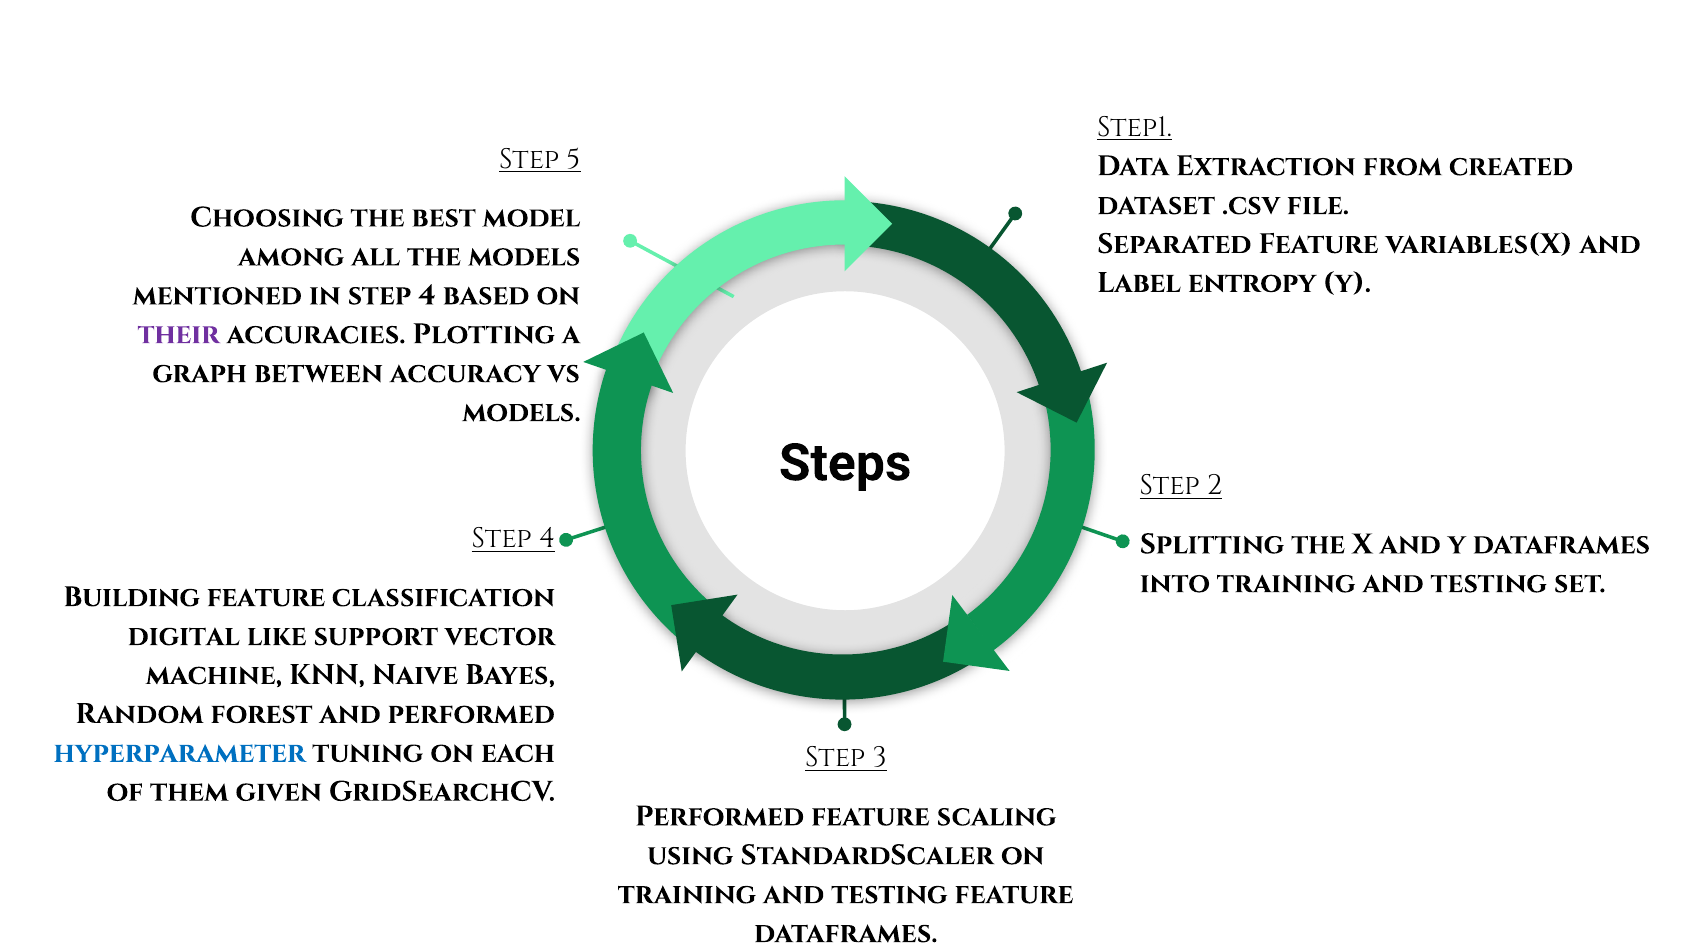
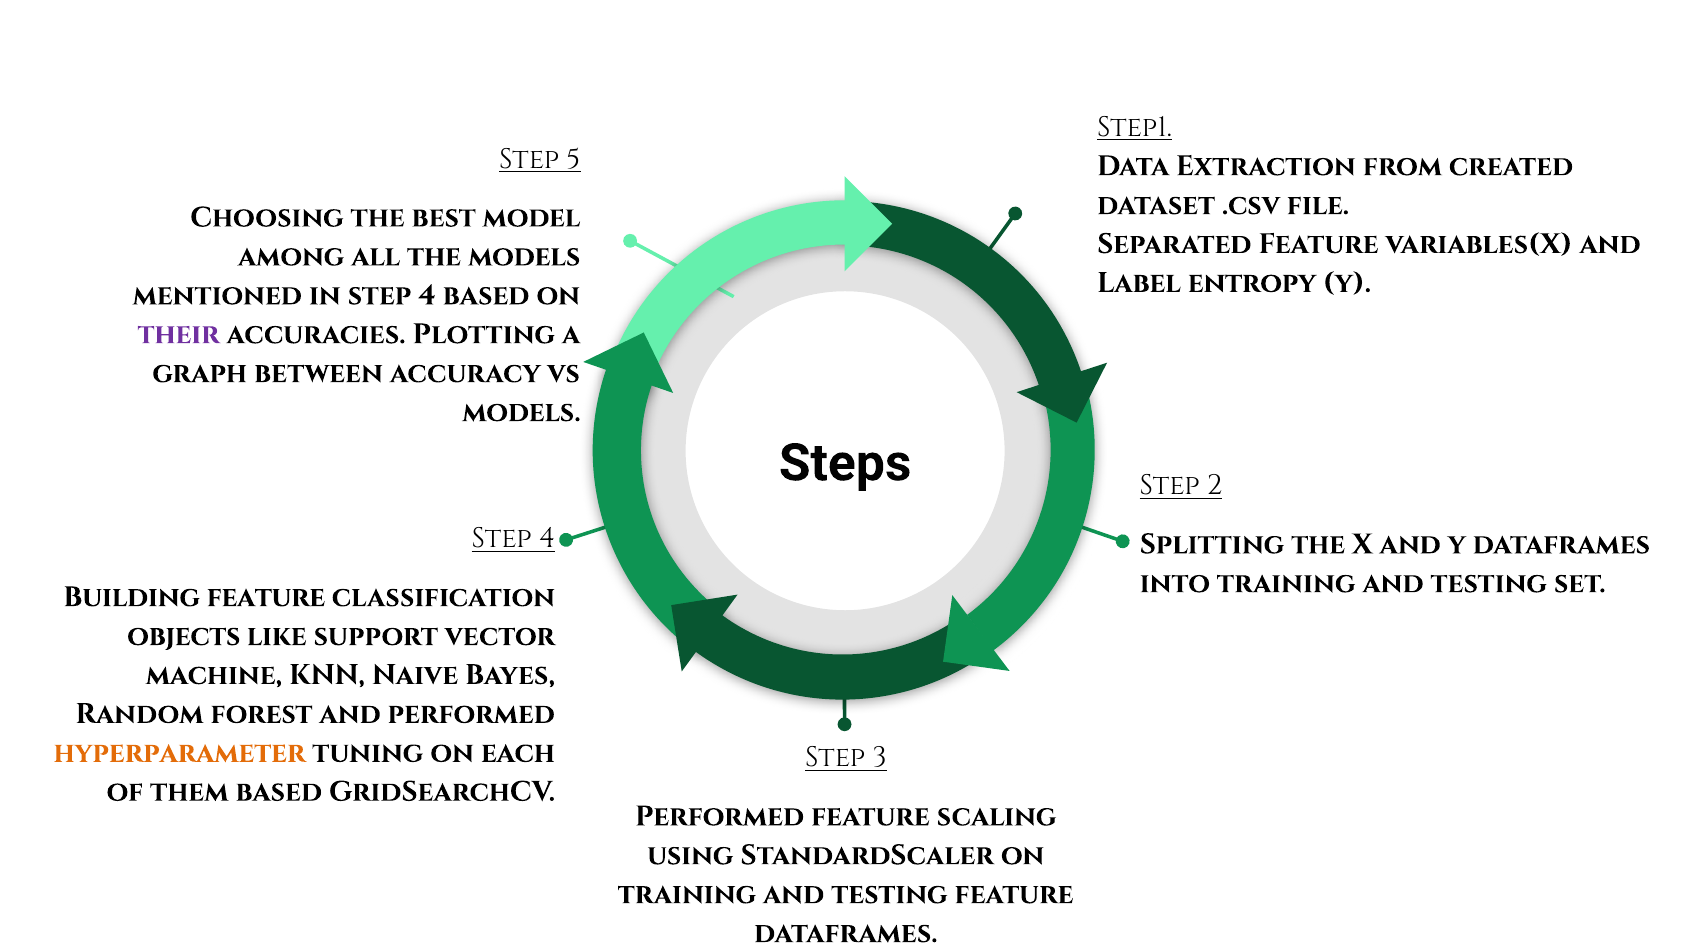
digital: digital -> objects (184, 636)
hyperparameter colour: blue -> orange (179, 752)
them given: given -> based (279, 791)
